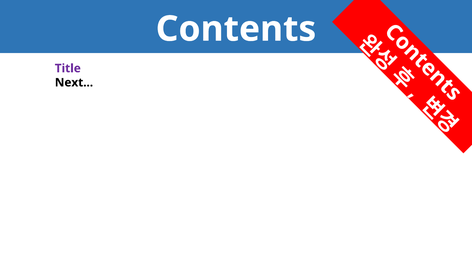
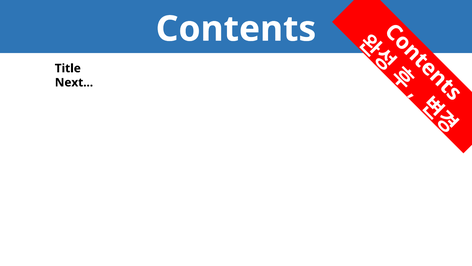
Title colour: purple -> black (68, 68)
